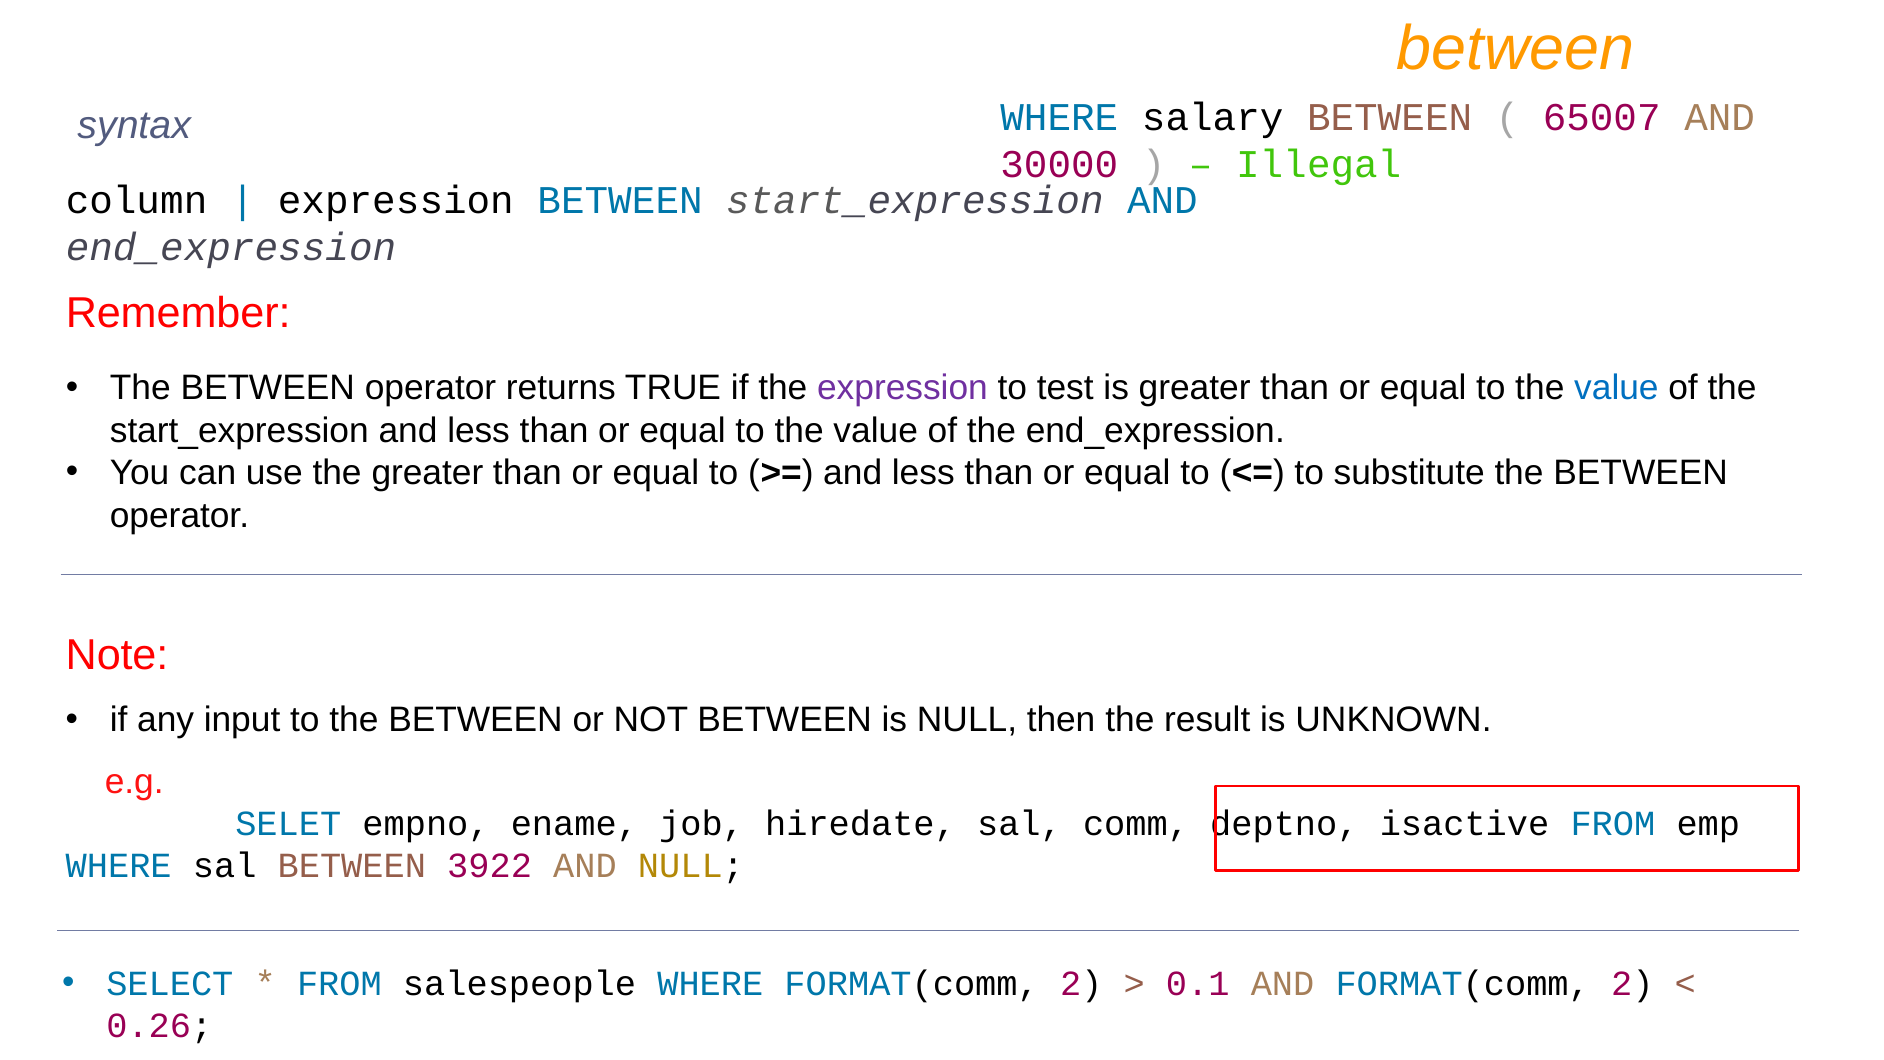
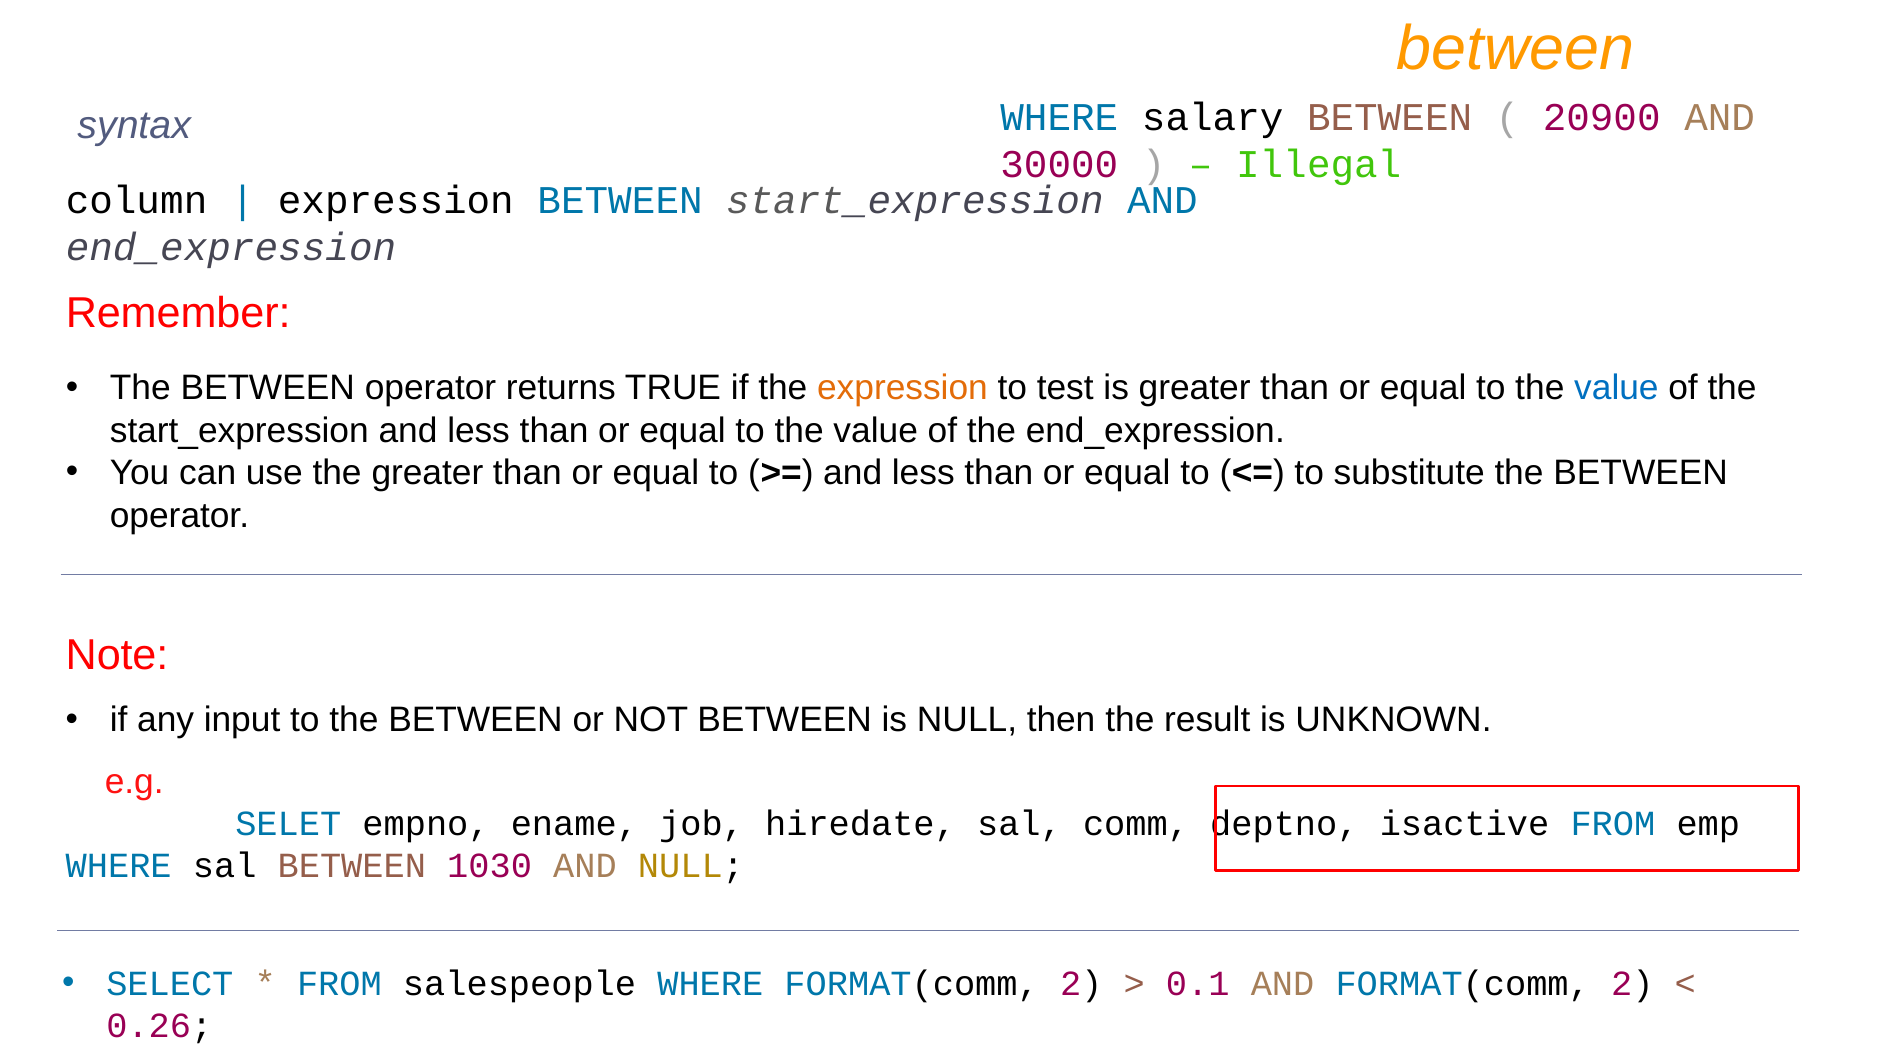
65007: 65007 -> 20900 (1602, 118)
expression colour: purple -> orange (902, 388)
3922: 3922 -> 1030 (490, 866)
